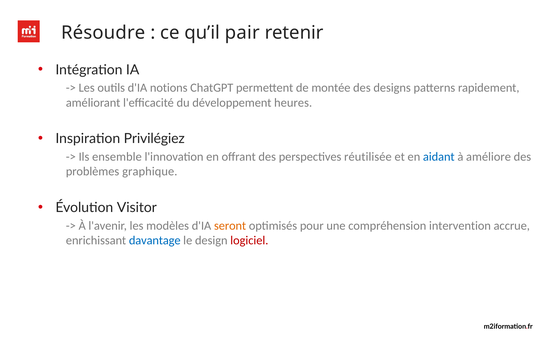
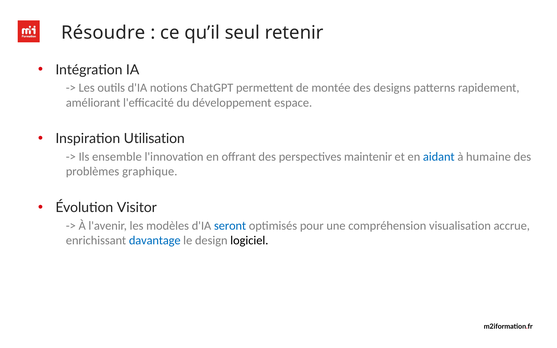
pair: pair -> seul (242, 33)
heures: heures -> espace (293, 103)
Privilégiez: Privilégiez -> Utilisation (154, 139)
réutilisée: réutilisée -> maintenir (368, 157)
améliore: améliore -> humaine (488, 157)
seront colour: orange -> blue (230, 226)
intervention: intervention -> visualisation (460, 226)
logiciel colour: red -> black (249, 241)
